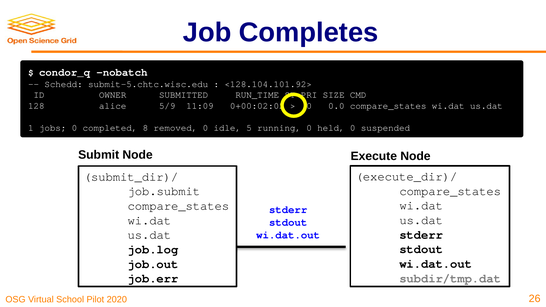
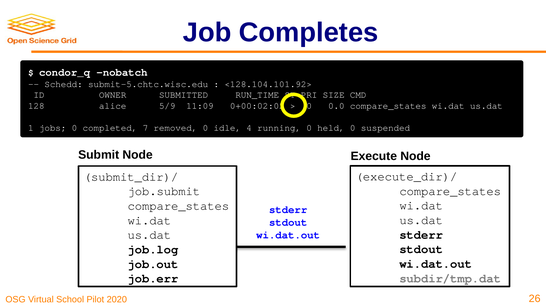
8: 8 -> 7 (145, 128)
5: 5 -> 4 (249, 128)
